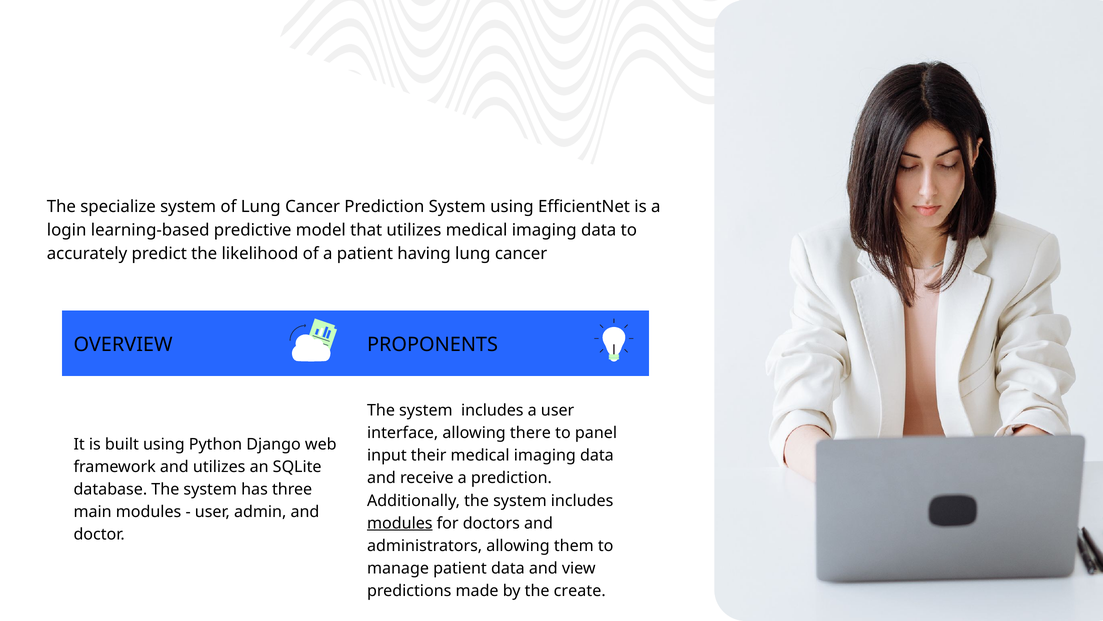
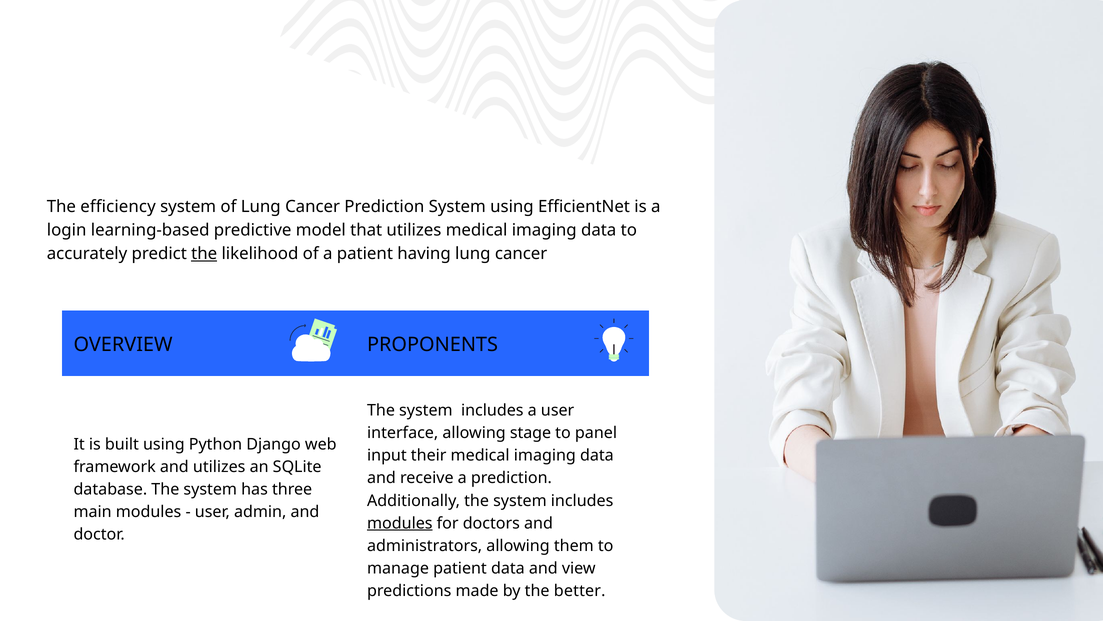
specialize: specialize -> efficiency (118, 206)
the underline: none -> present (204, 254)
there: there -> stage (531, 433)
create: create -> better (580, 590)
